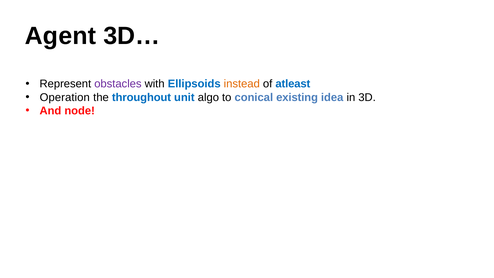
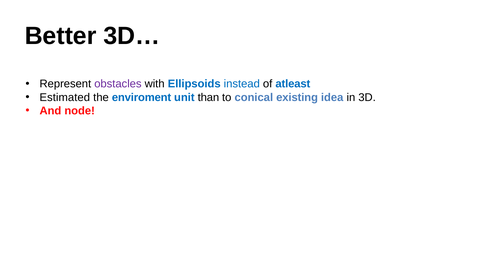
Agent: Agent -> Better (61, 36)
instead colour: orange -> blue (242, 84)
Operation: Operation -> Estimated (65, 97)
throughout: throughout -> enviroment (142, 97)
algo: algo -> than (208, 97)
